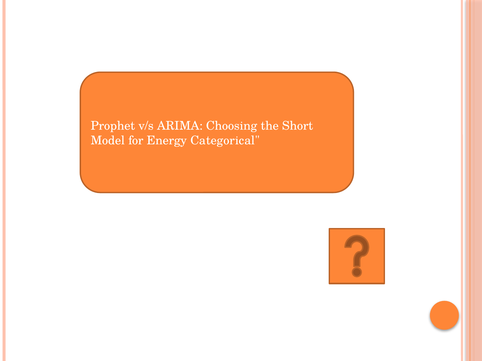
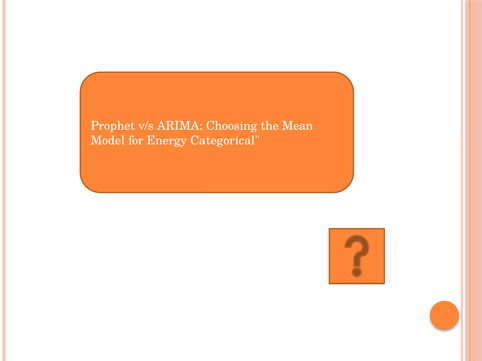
Short: Short -> Mean (298, 126)
